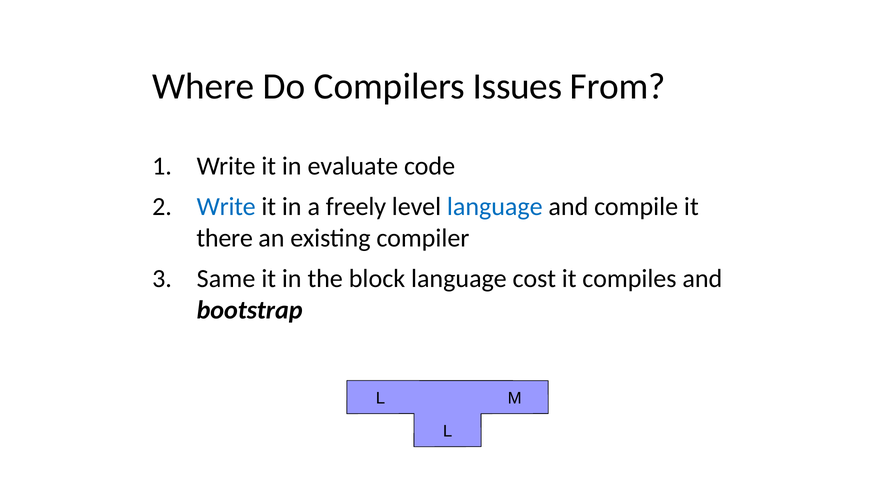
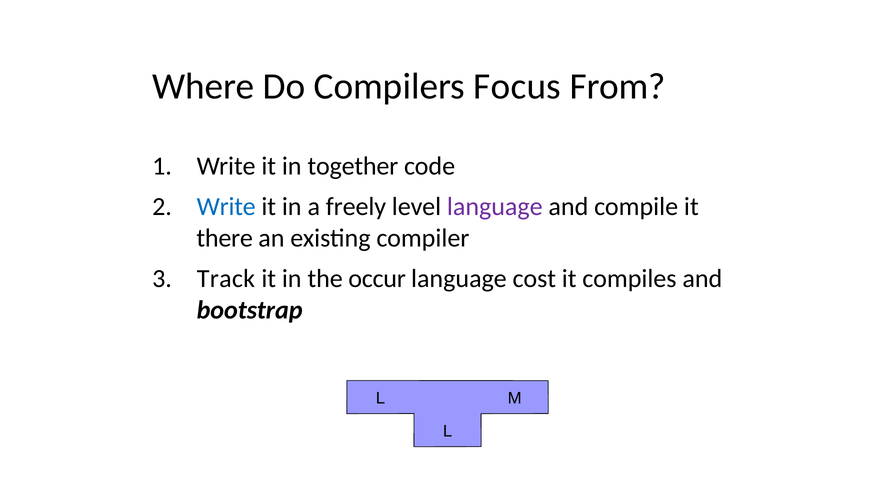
Issues: Issues -> Focus (517, 87)
evaluate: evaluate -> together (353, 166)
language colour: blue -> purple (495, 207)
Same: Same -> Track (226, 279)
block: block -> occur (377, 279)
